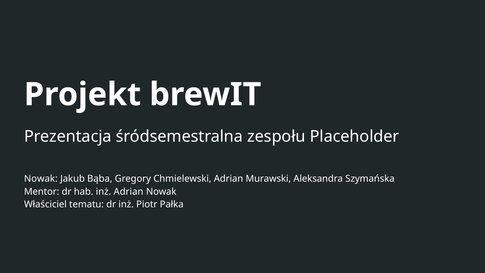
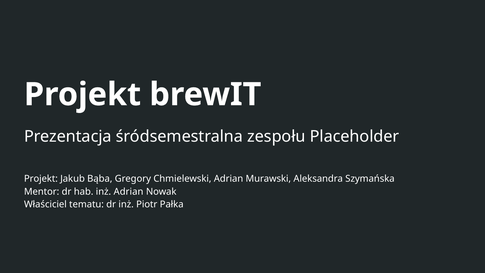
Nowak: Nowak -> Projekt (41, 179)
